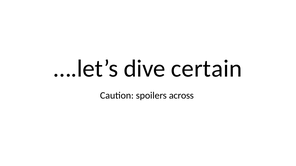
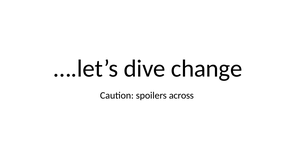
certain: certain -> change (207, 69)
